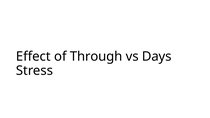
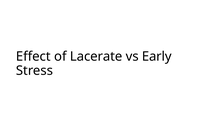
Through: Through -> Lacerate (96, 56)
Days: Days -> Early (157, 56)
